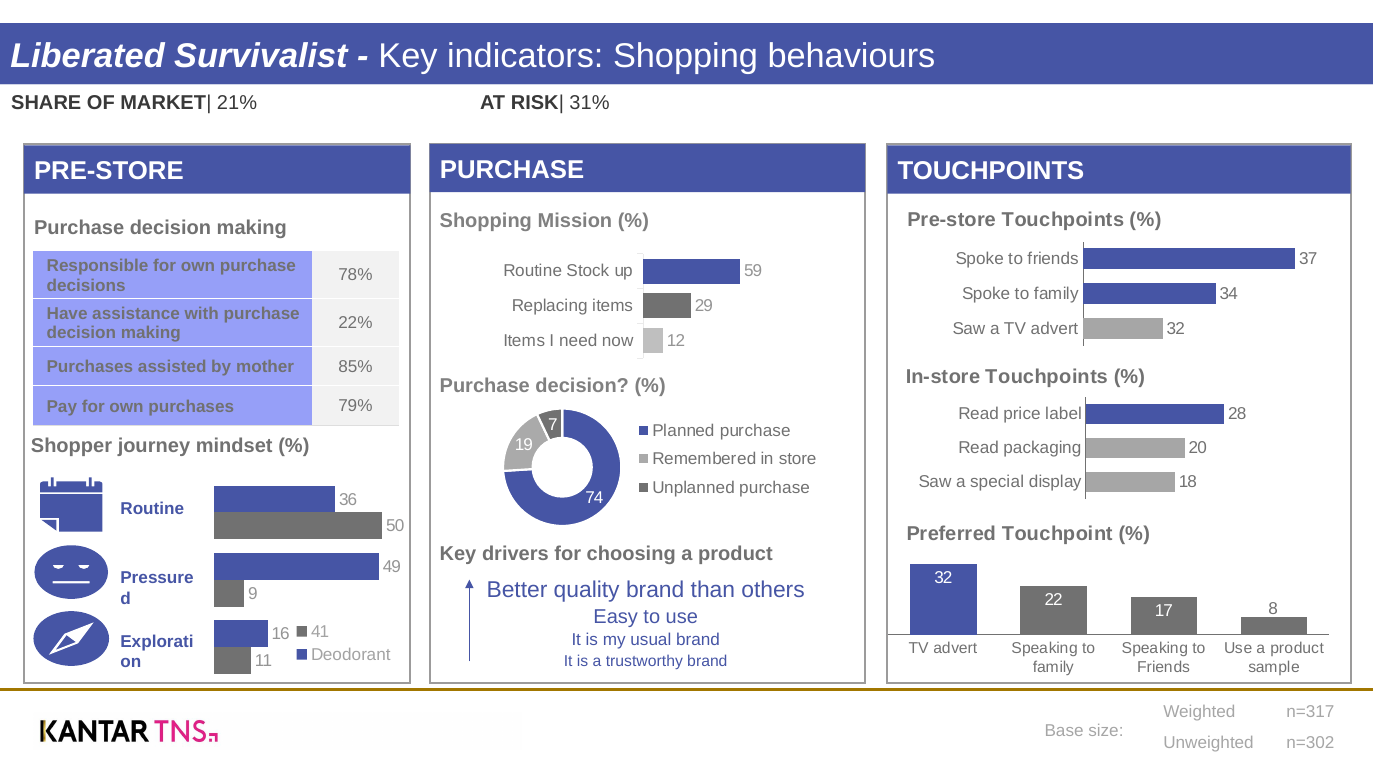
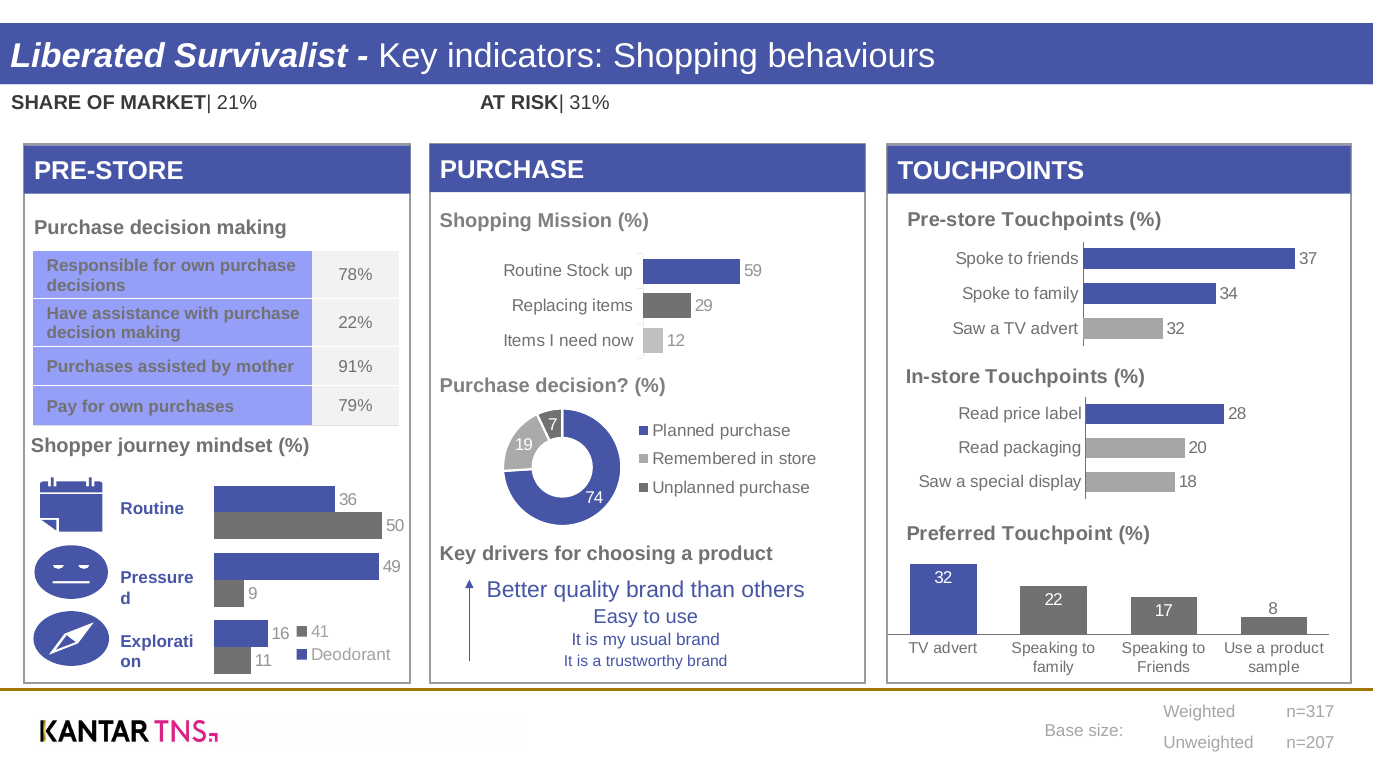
85%: 85% -> 91% (355, 367)
n=302: n=302 -> n=207 (1310, 743)
